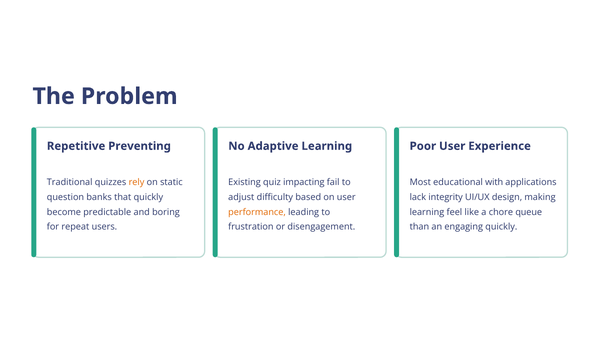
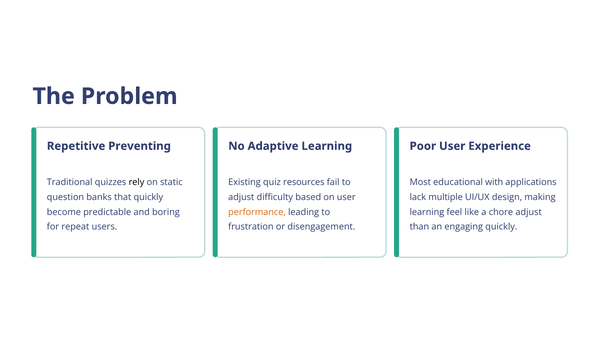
rely colour: orange -> black (136, 183)
impacting: impacting -> resources (304, 183)
integrity: integrity -> multiple (446, 198)
chore queue: queue -> adjust (529, 212)
